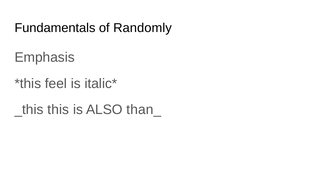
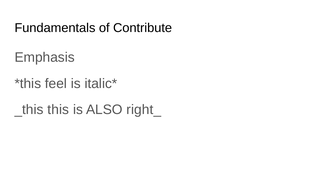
Randomly: Randomly -> Contribute (143, 28)
than_: than_ -> right_ (144, 110)
